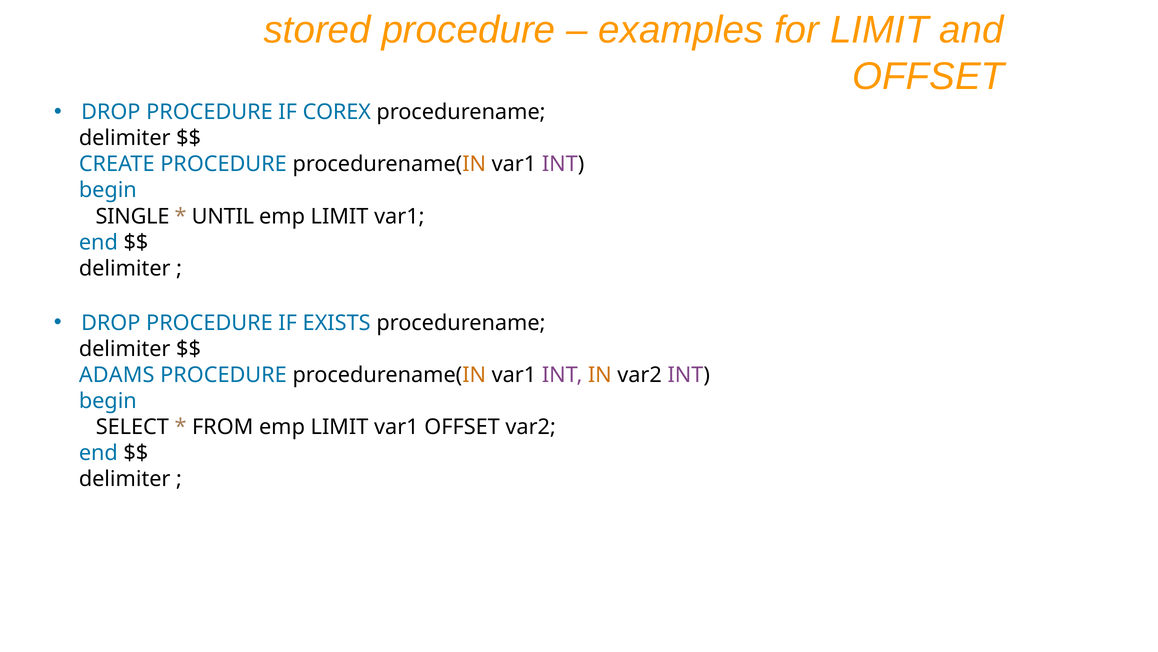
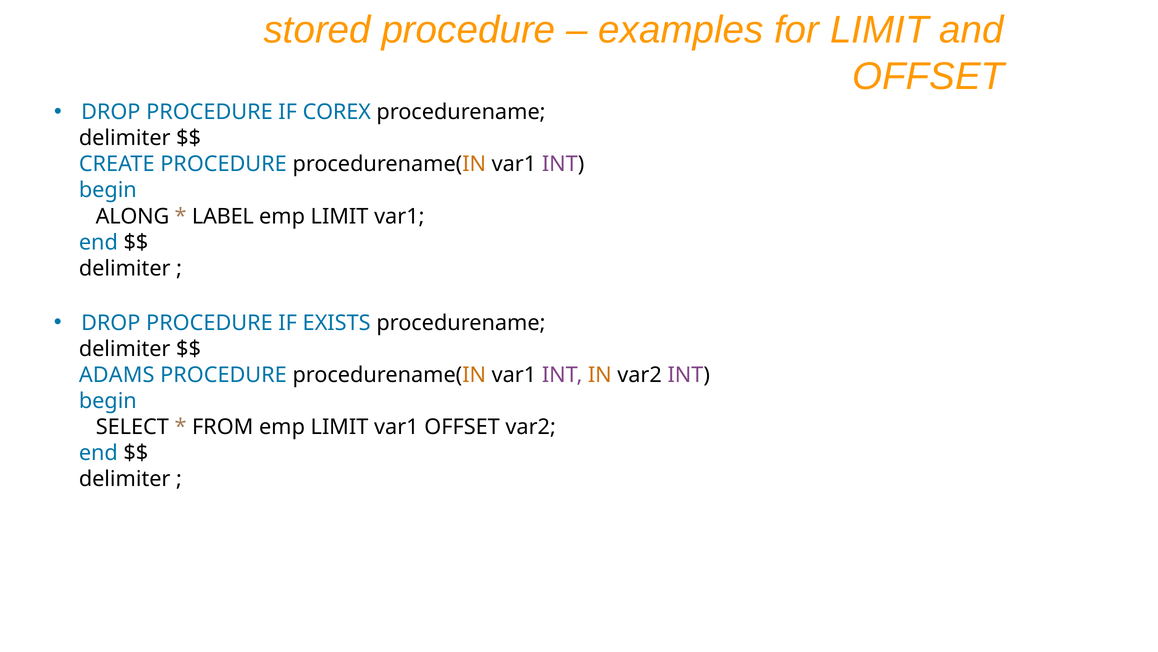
SINGLE: SINGLE -> ALONG (132, 216)
UNTIL: UNTIL -> LABEL (223, 216)
